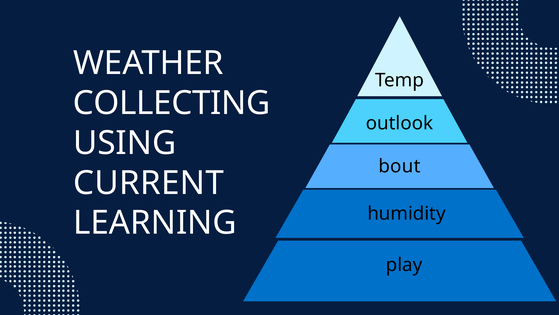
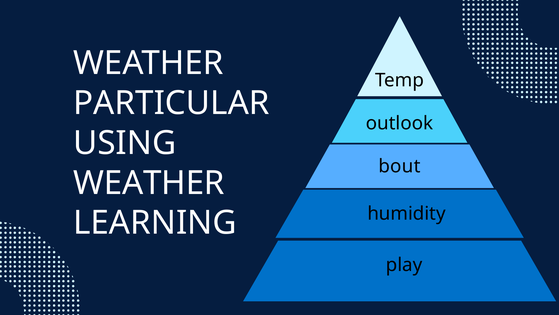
COLLECTING: COLLECTING -> PARTICULAR (171, 103)
CURRENT: CURRENT -> WEATHER (149, 183)
